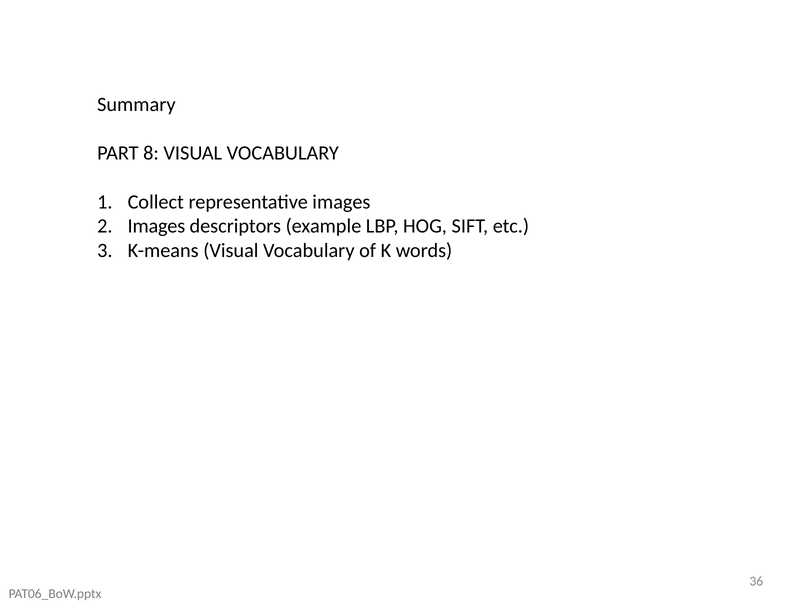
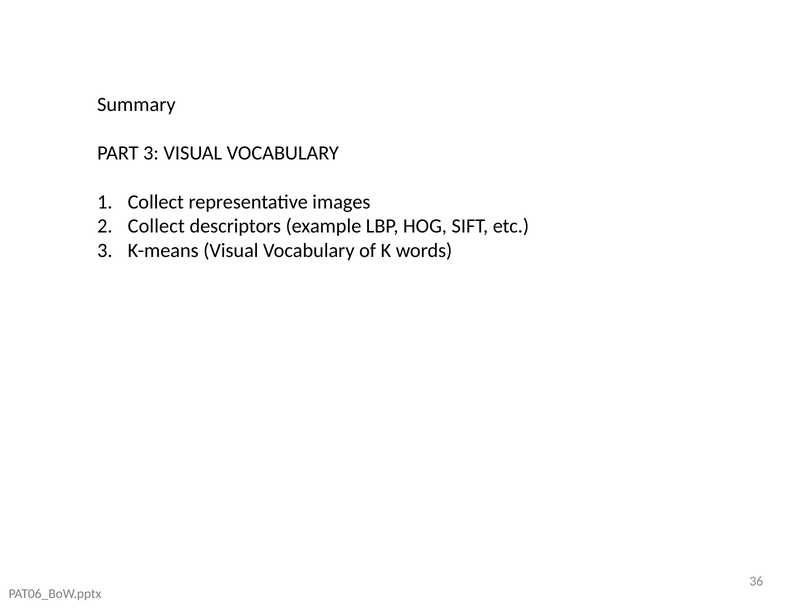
PART 8: 8 -> 3 (151, 153)
Images: Images -> Collect (156, 226)
